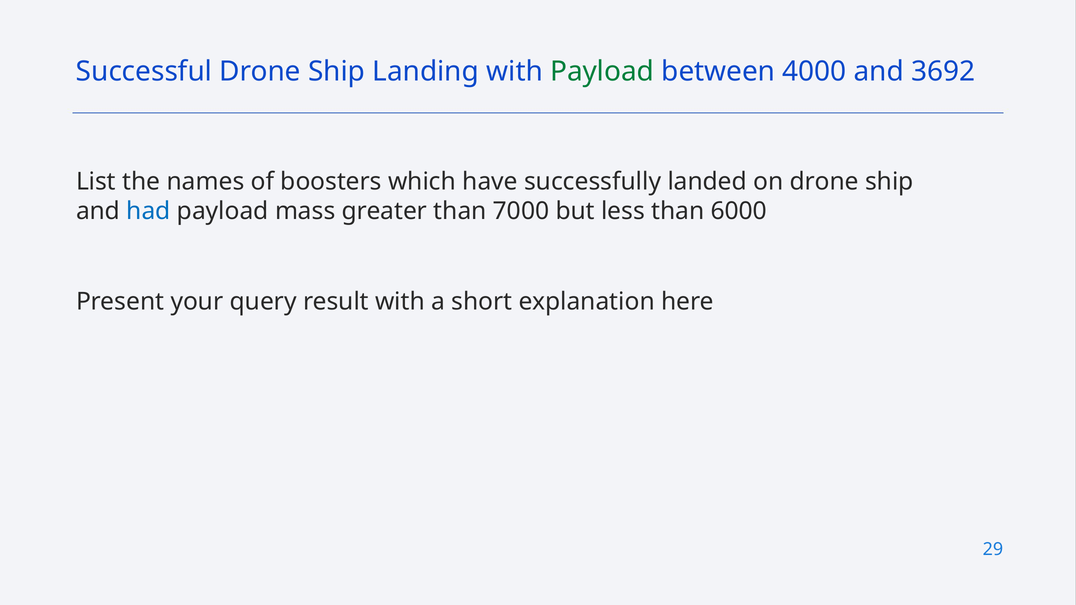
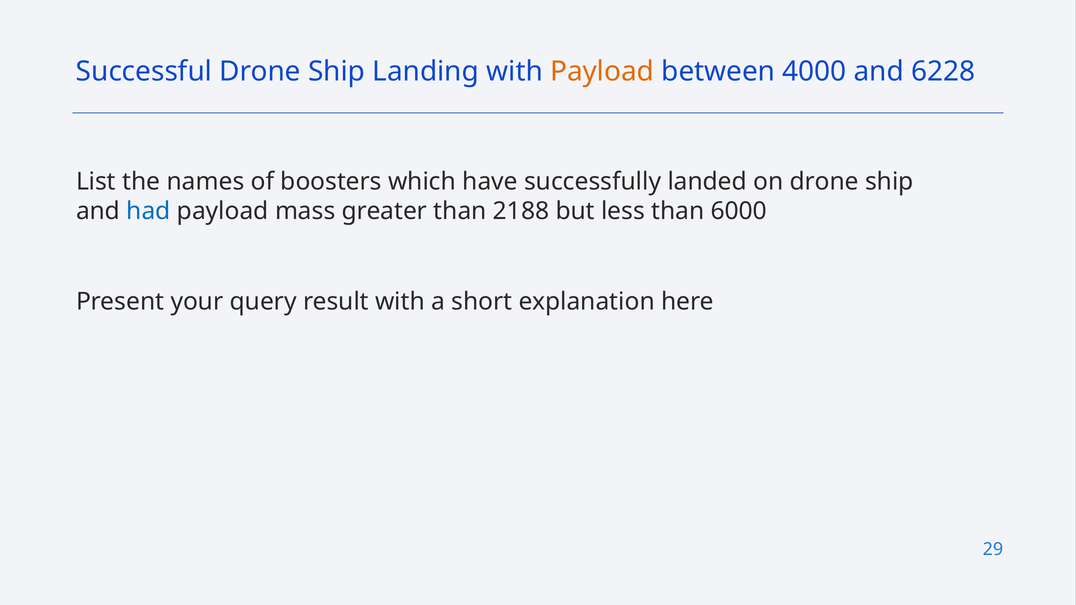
Payload colour: green -> orange (602, 72)
3692: 3692 -> 6228 (943, 72)
7000: 7000 -> 2188 (521, 211)
